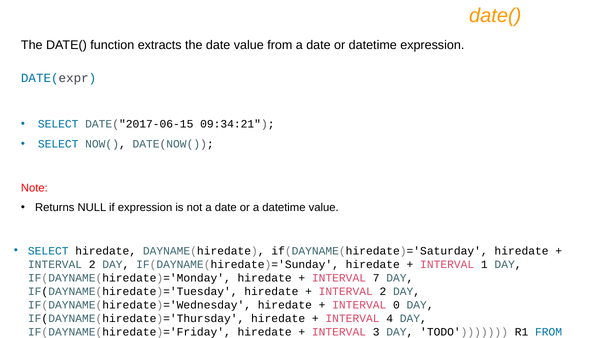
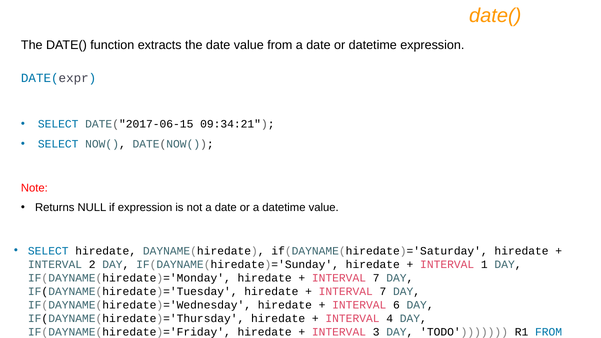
2: 2 -> 7 (383, 291)
0: 0 -> 6 (396, 305)
